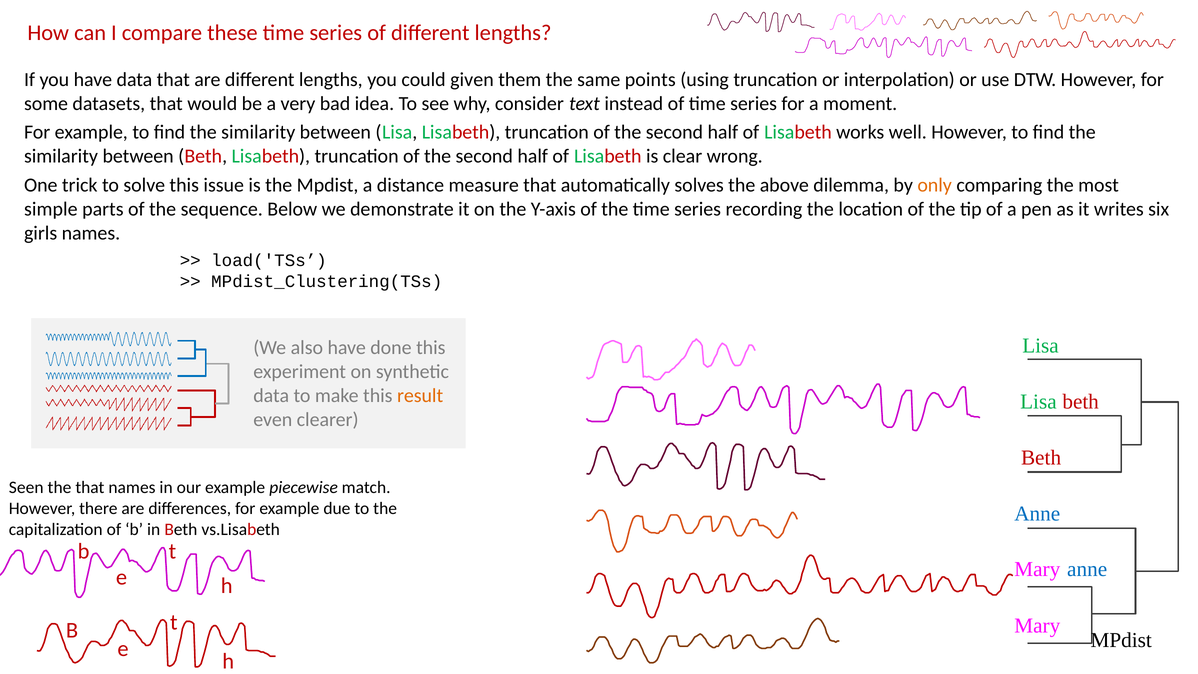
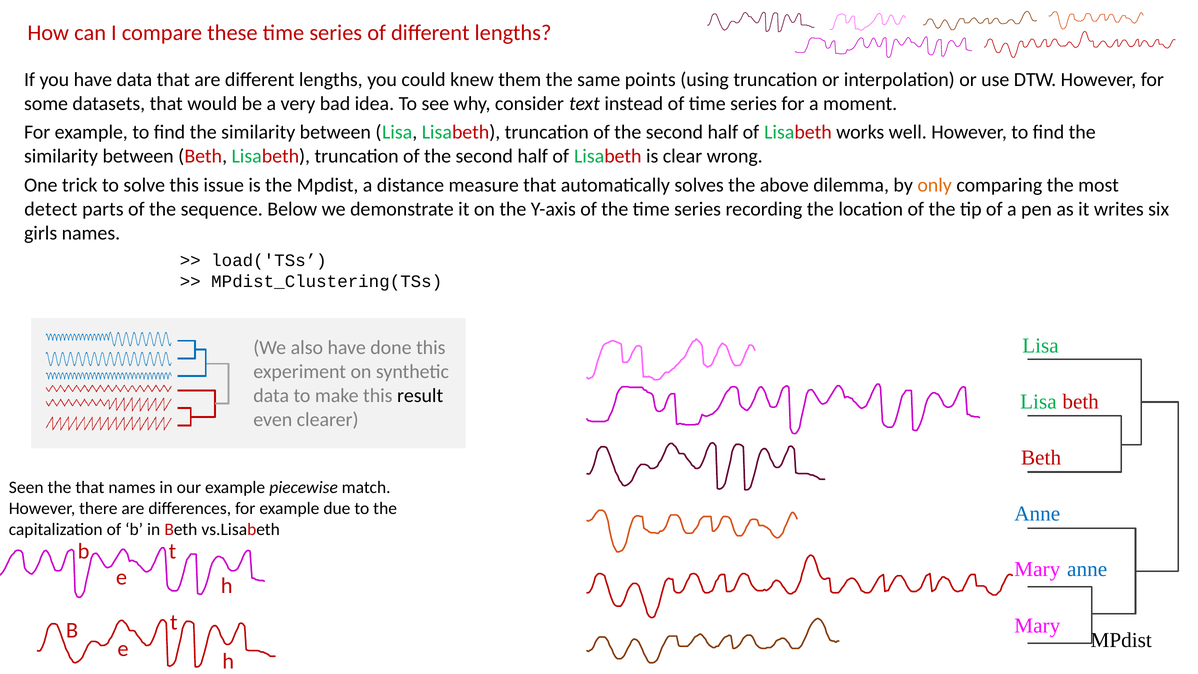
given: given -> knew (472, 79)
simple: simple -> detect (51, 209)
result colour: orange -> black (420, 396)
